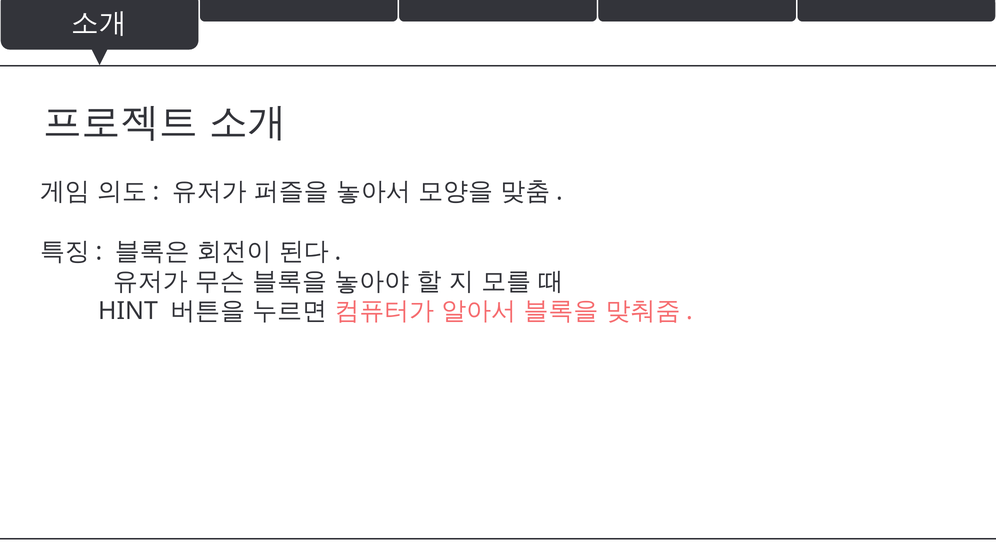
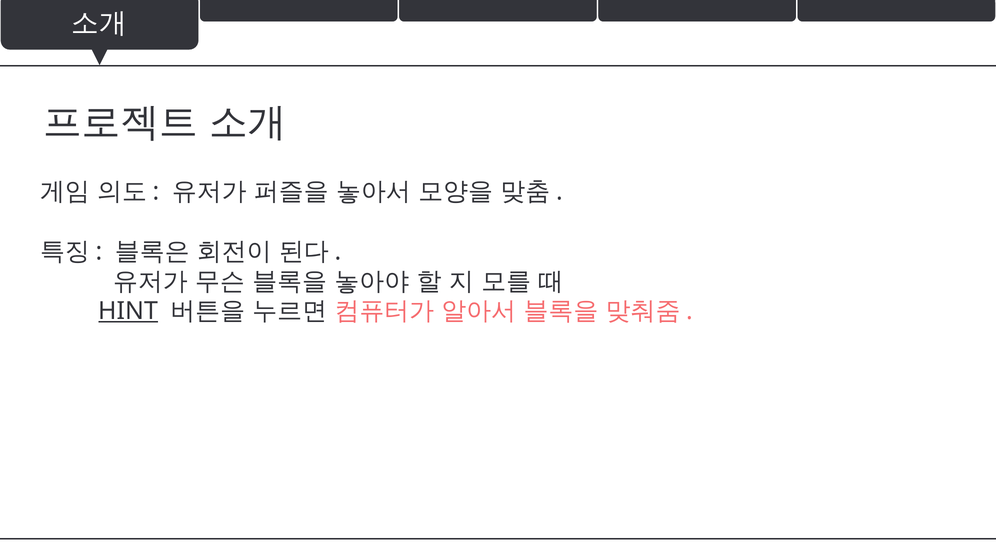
HINT underline: none -> present (128, 311)
